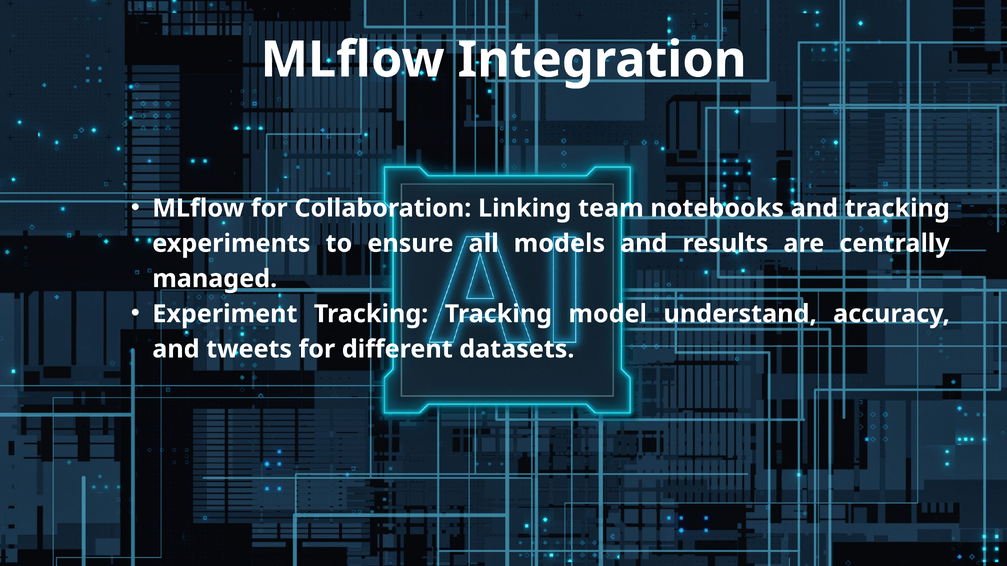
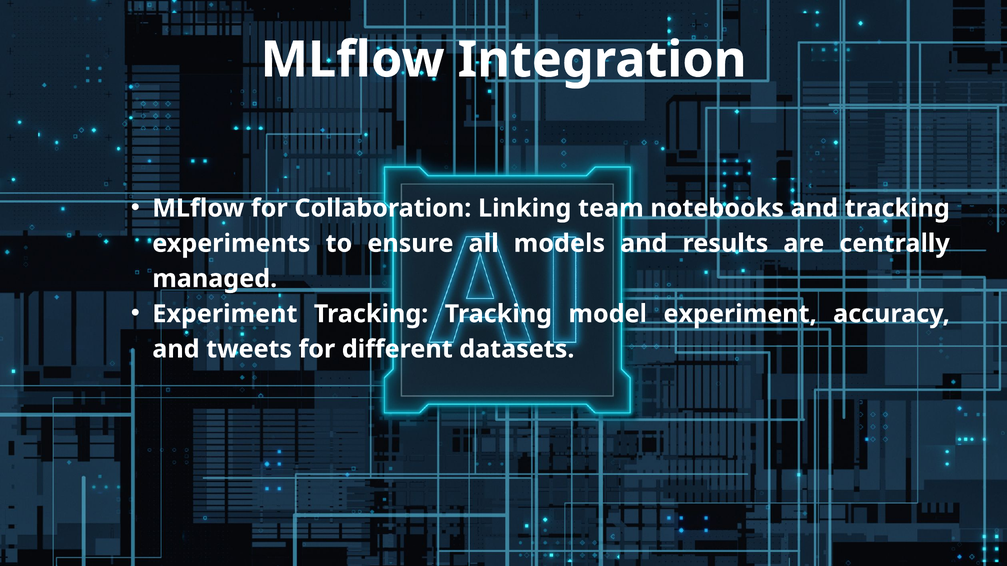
model understand: understand -> experiment (740, 314)
